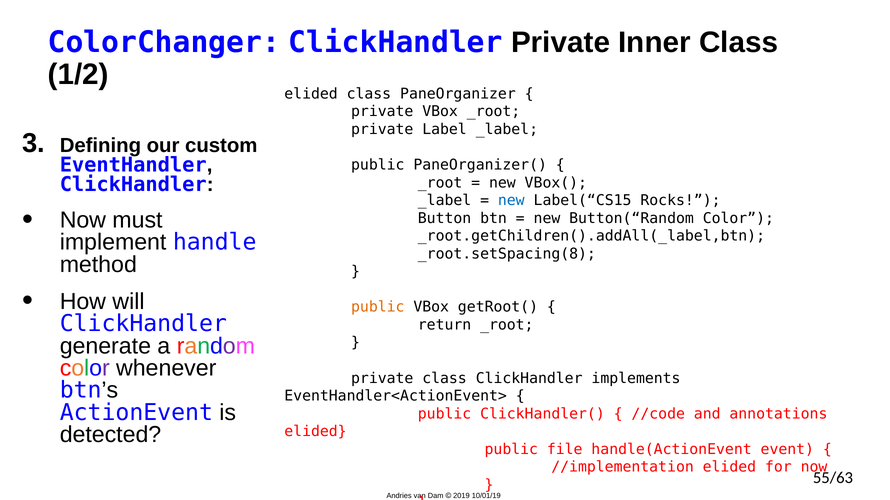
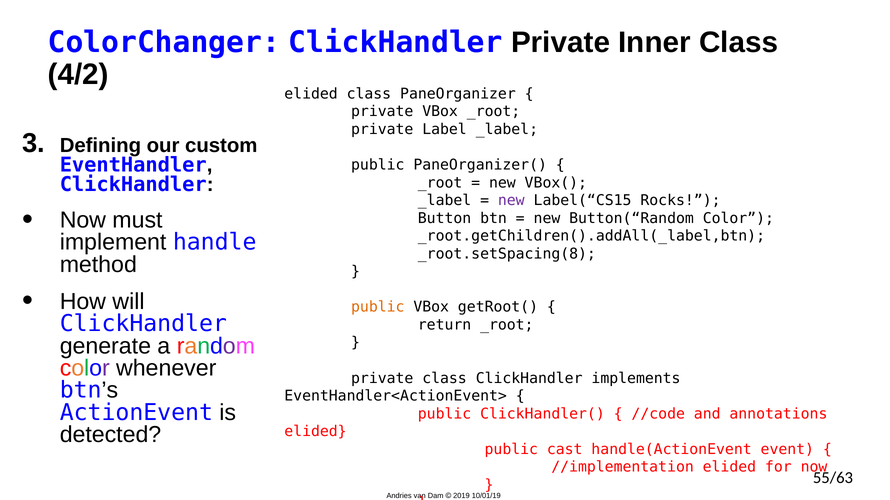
1/2: 1/2 -> 4/2 (78, 74)
new colour: blue -> purple (511, 201)
file: file -> cast (565, 450)
